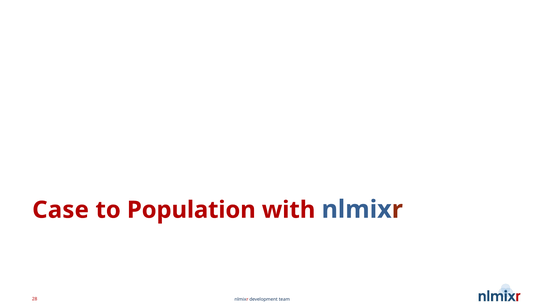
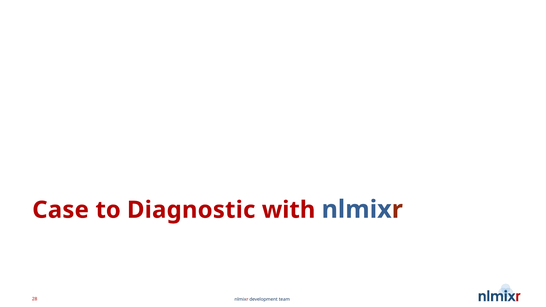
Population: Population -> Diagnostic (191, 210)
